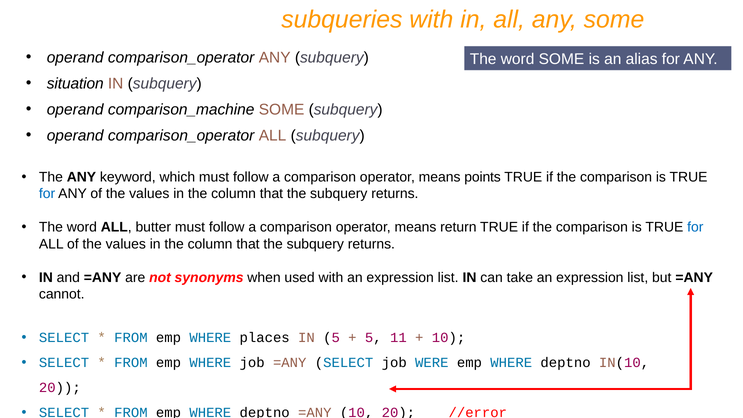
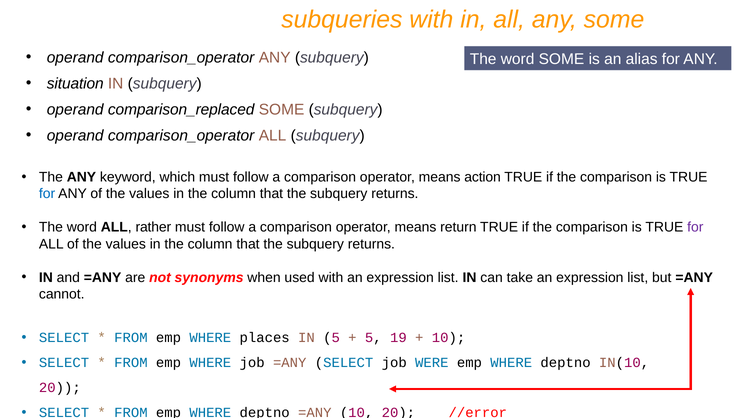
comparison_machine: comparison_machine -> comparison_replaced (181, 109)
points: points -> action (483, 177)
butter: butter -> rather (153, 227)
for colour: blue -> purple (695, 227)
11: 11 -> 19 (398, 338)
